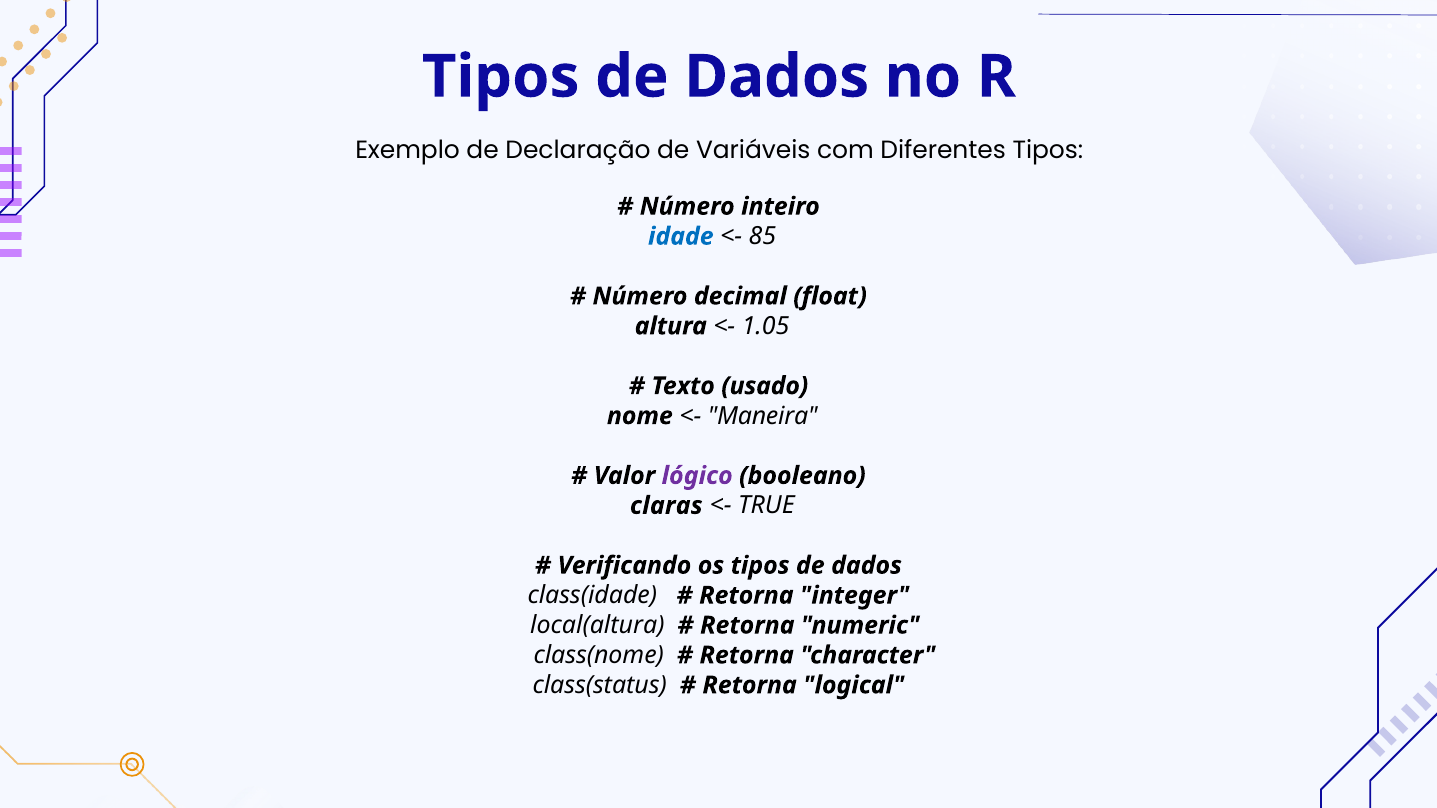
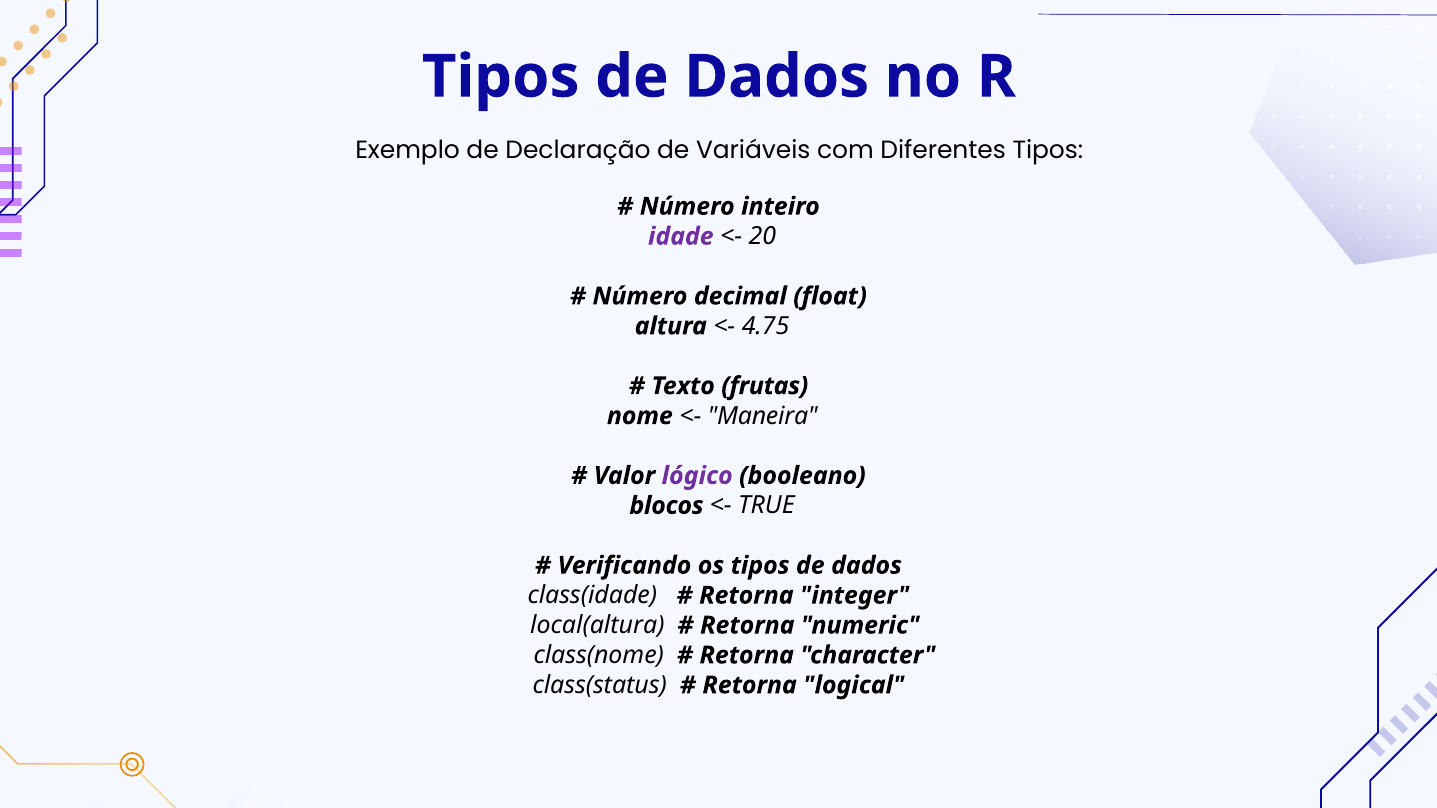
idade colour: blue -> purple (681, 236)
85: 85 -> 20 (762, 236)
1.05: 1.05 -> 4.75 (766, 326)
usado: usado -> frutas (765, 386)
claras: claras -> blocos (667, 506)
